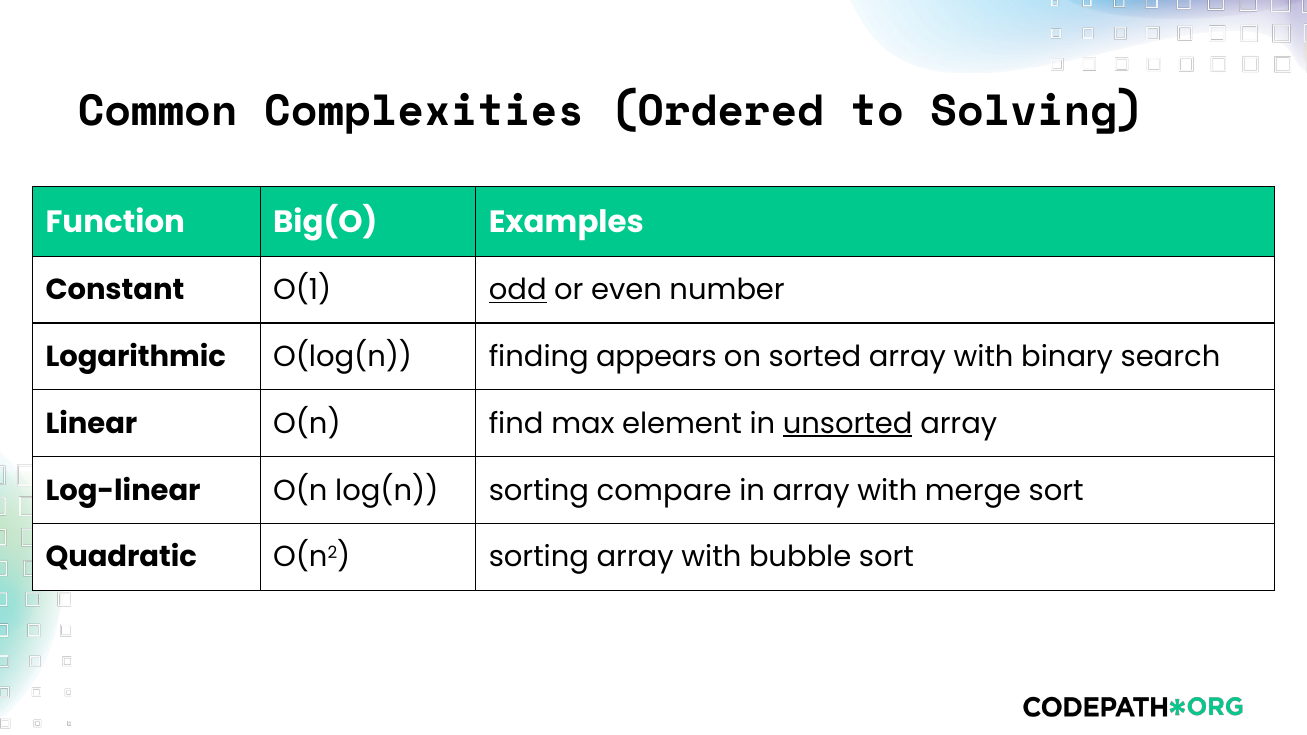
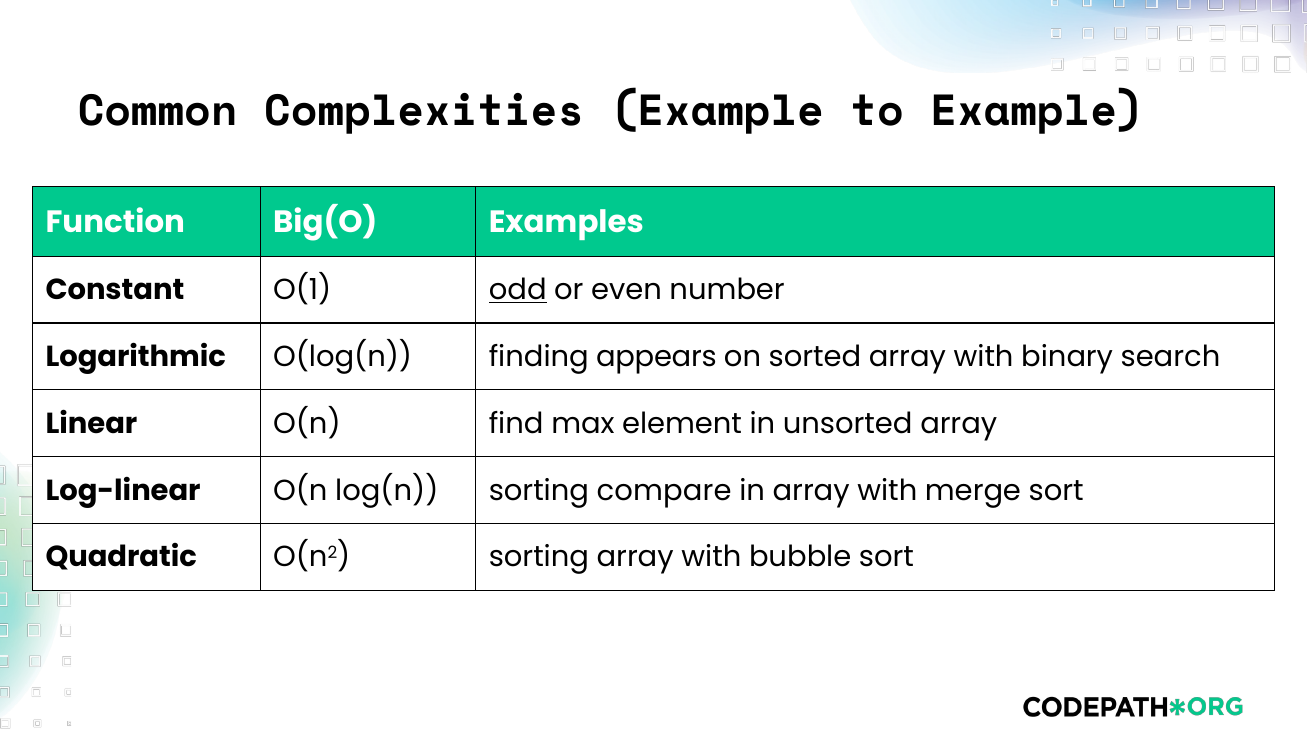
Complexities Ordered: Ordered -> Example (717, 111)
to Solving: Solving -> Example (1037, 111)
unsorted underline: present -> none (848, 424)
